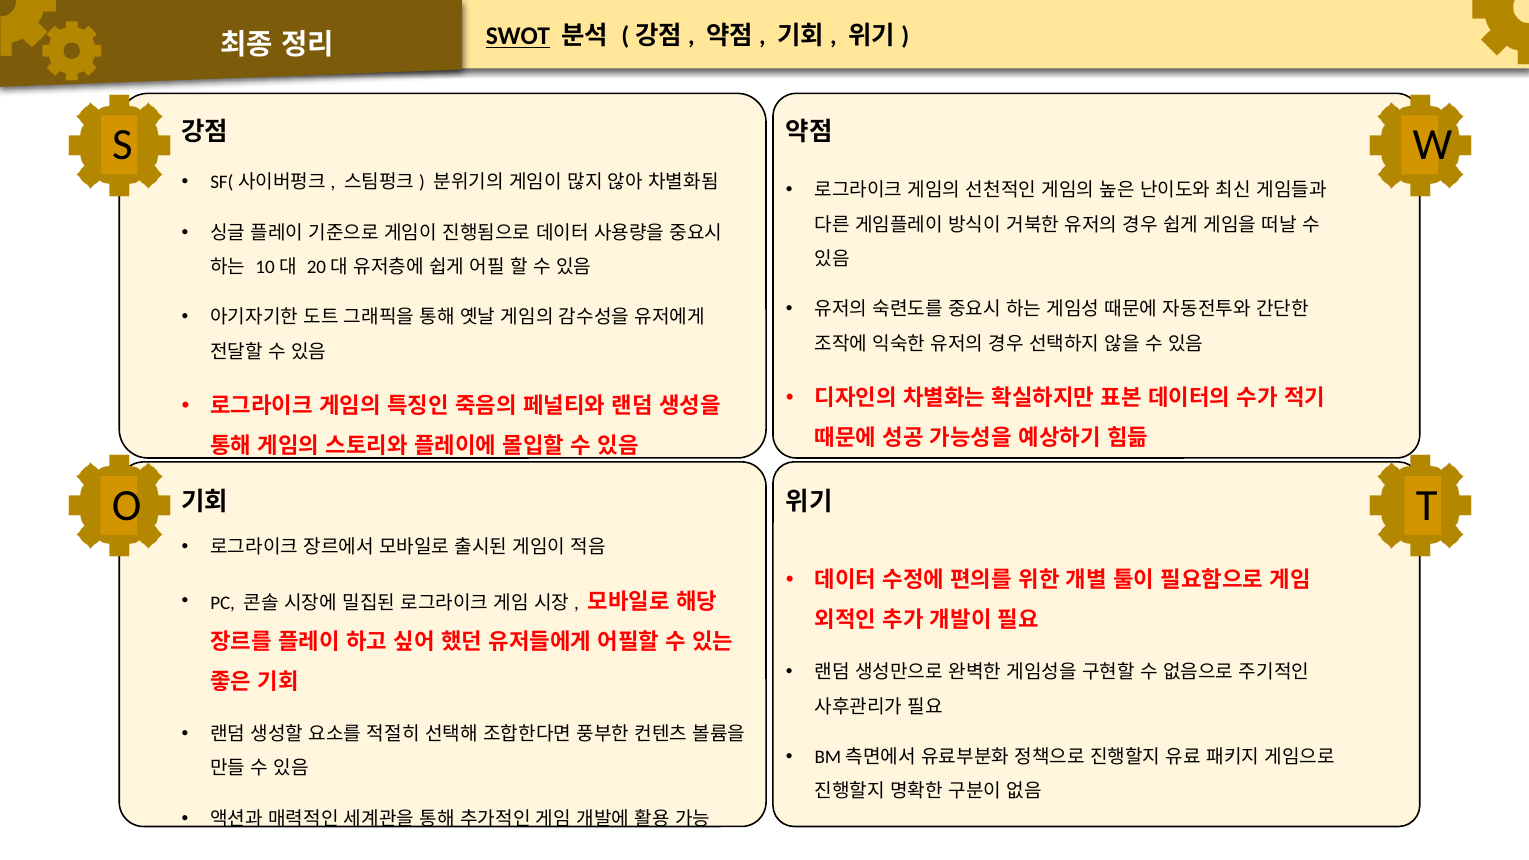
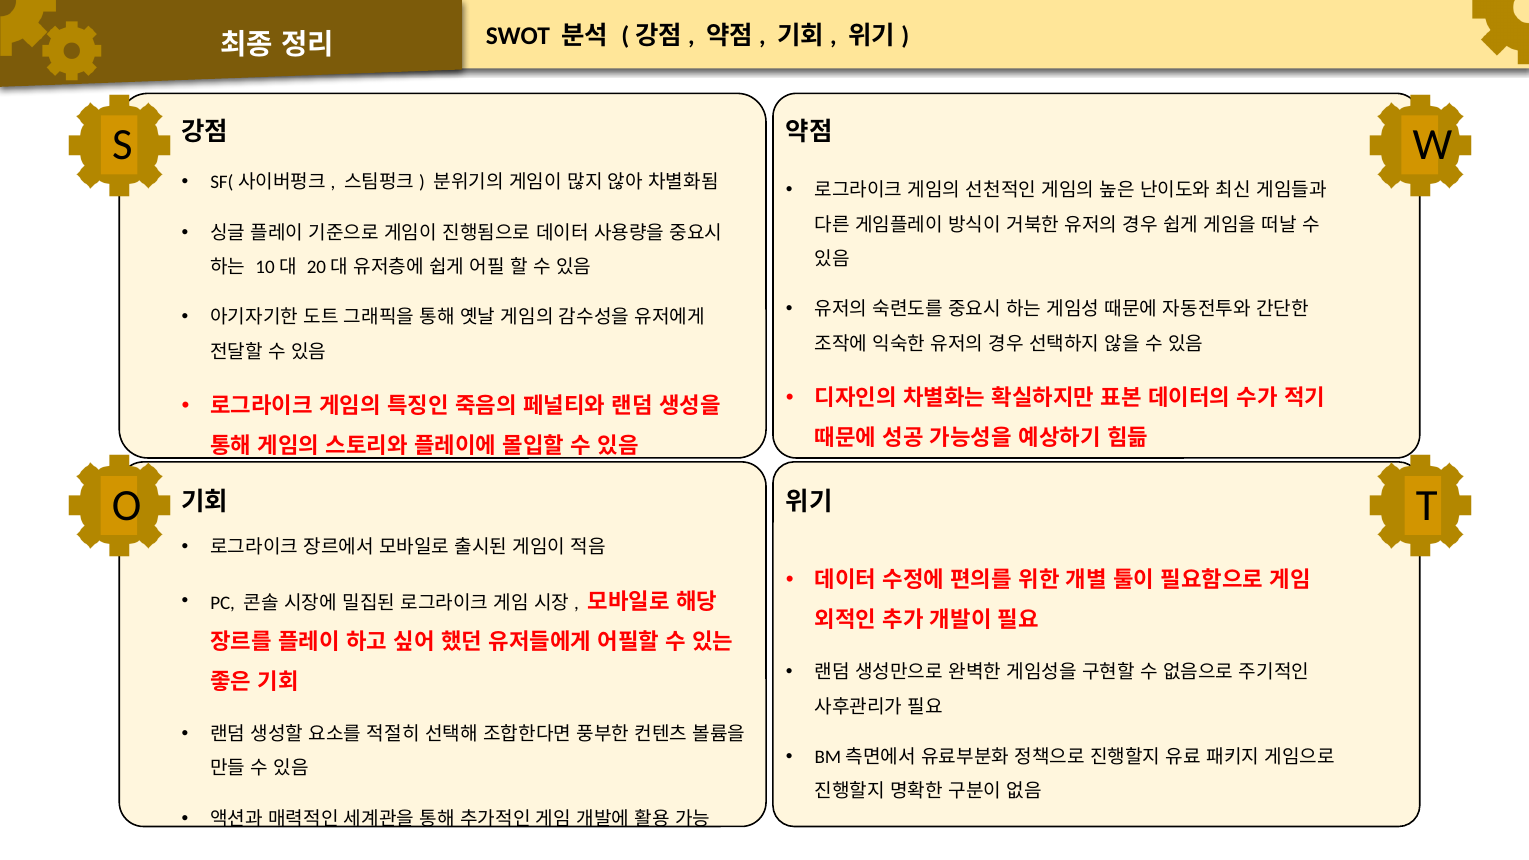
SWOT underline: present -> none (518, 37)
